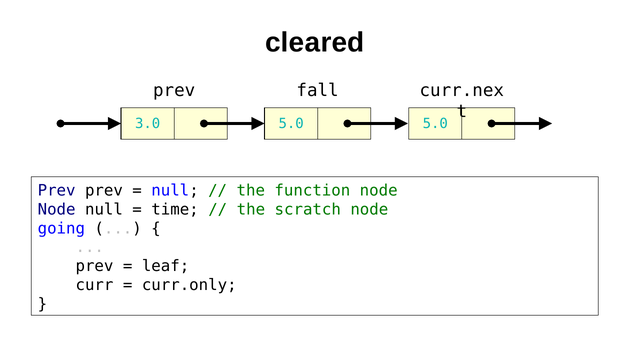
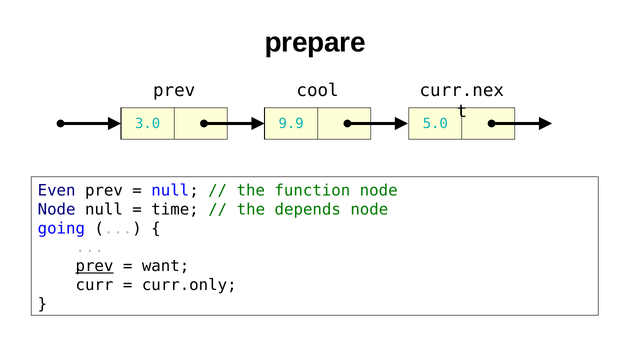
cleared: cleared -> prepare (315, 42)
fall: fall -> cool (318, 91)
3.0 5.0: 5.0 -> 9.9 (291, 124)
Prev: Prev -> Even (57, 191)
scratch: scratch -> depends (308, 210)
prev underline: none -> present (95, 266)
leaf: leaf -> want (166, 266)
